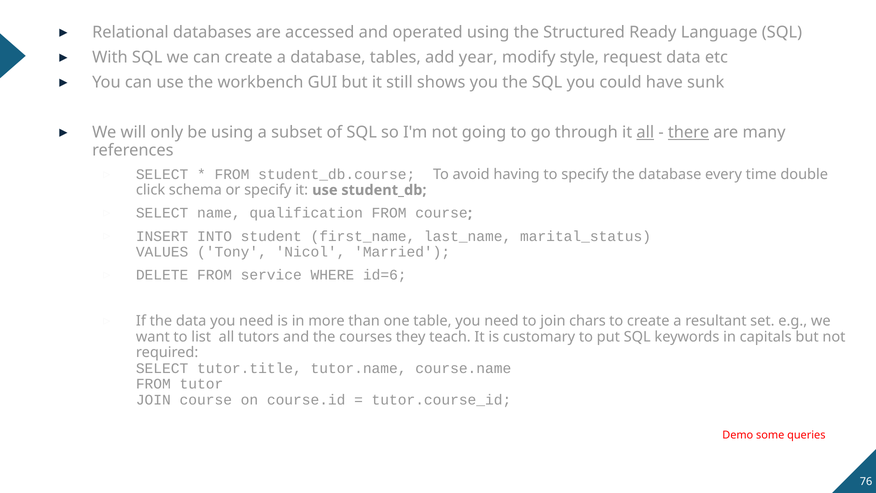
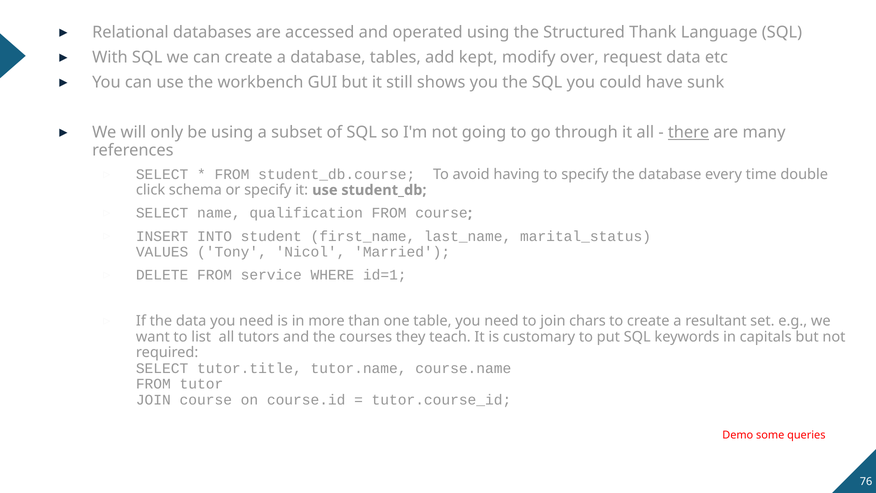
Ready: Ready -> Thank (653, 32)
year: year -> kept (478, 57)
style: style -> over (579, 57)
all underline: present -> none (645, 132)
id=6: id=6 -> id=1 (385, 275)
